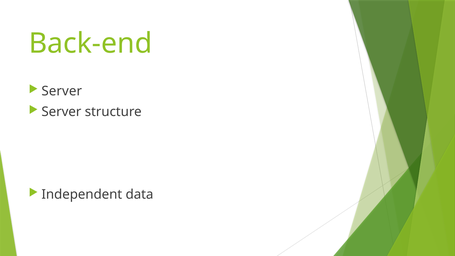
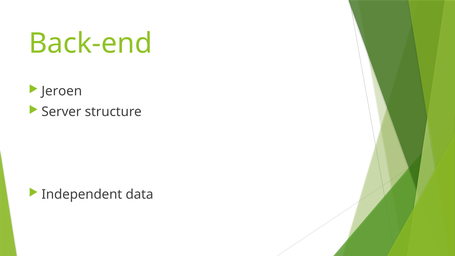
Server: Server -> Jeroen (62, 91)
